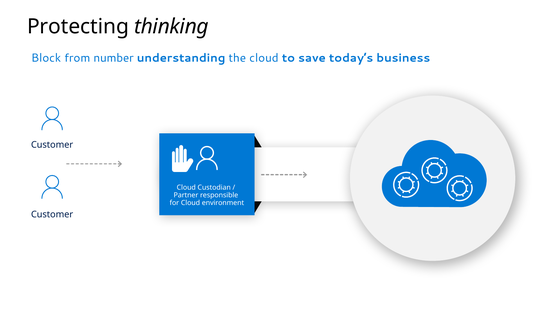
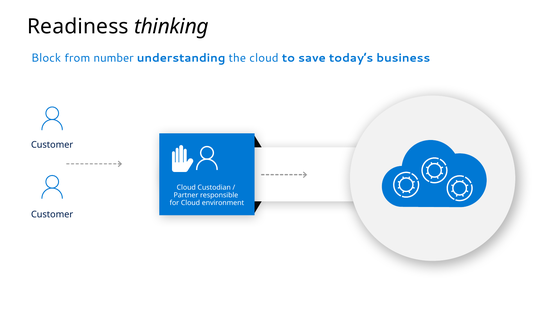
Protecting: Protecting -> Readiness (78, 27)
